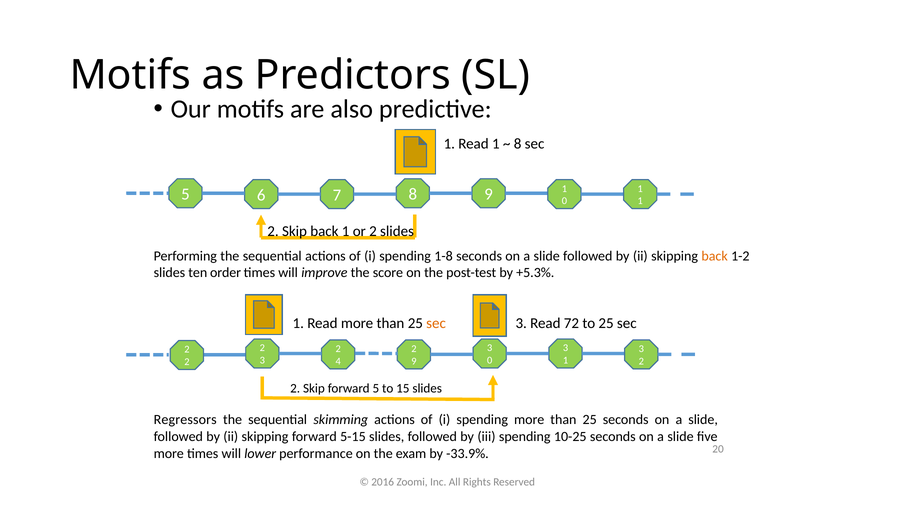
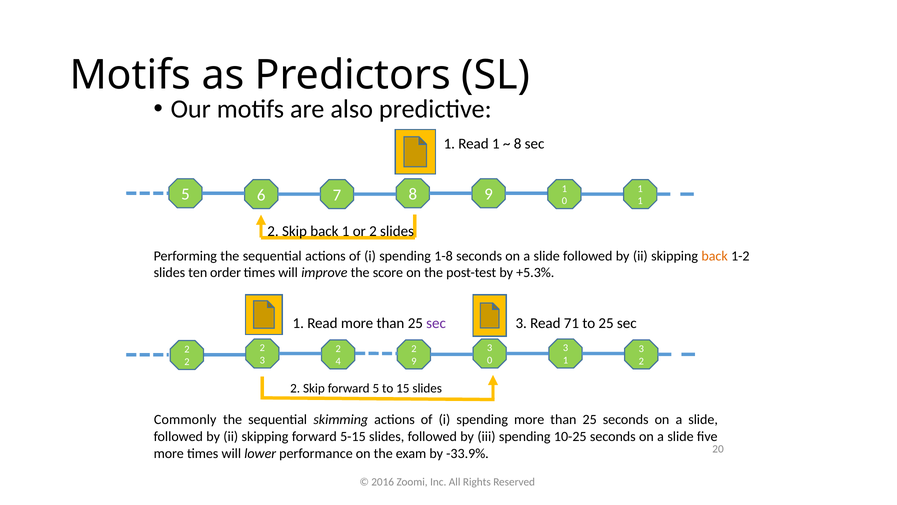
sec colour: orange -> purple (436, 323)
72: 72 -> 71 (571, 323)
Regressors: Regressors -> Commonly (185, 419)
